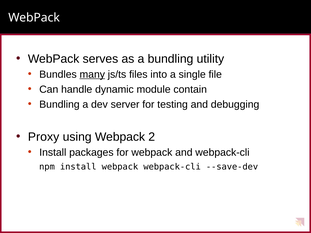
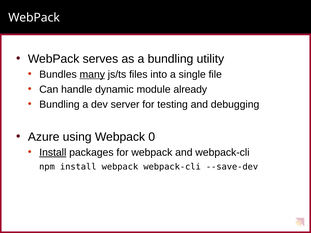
contain: contain -> already (190, 89)
Proxy: Proxy -> Azure (44, 137)
2: 2 -> 0 (152, 137)
Install underline: none -> present (53, 153)
